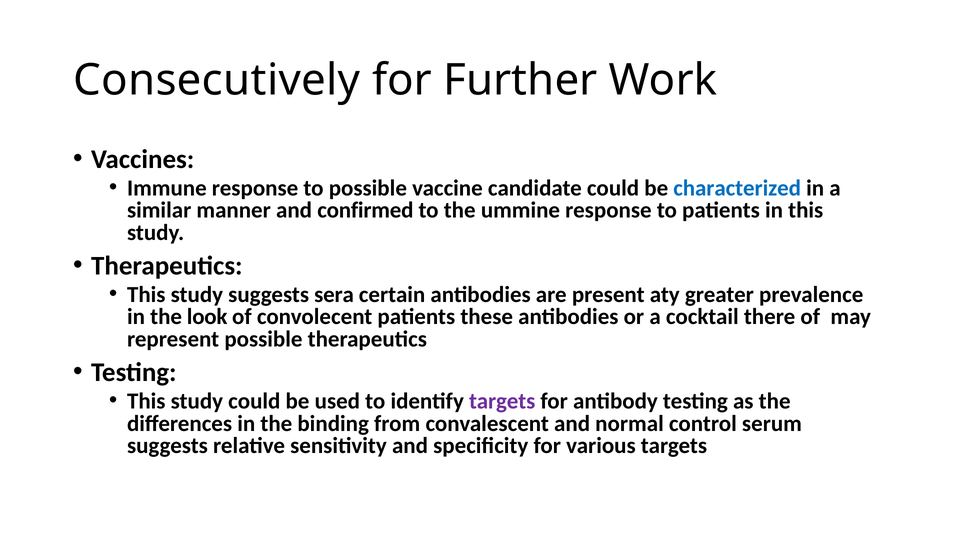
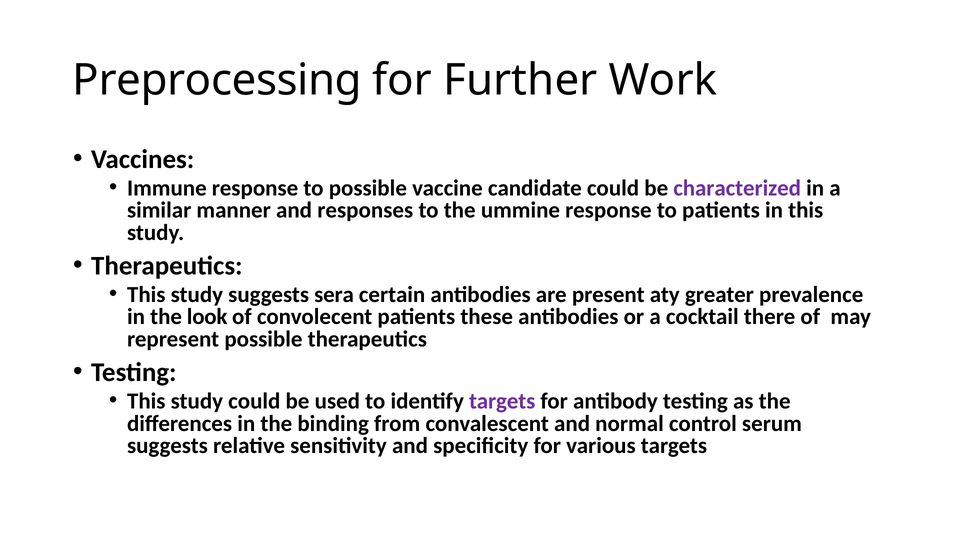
Consecutively: Consecutively -> Preprocessing (217, 81)
characterized colour: blue -> purple (737, 188)
confirmed: confirmed -> responses (365, 211)
